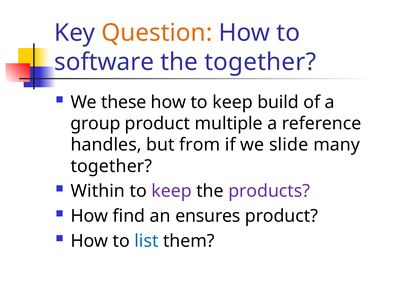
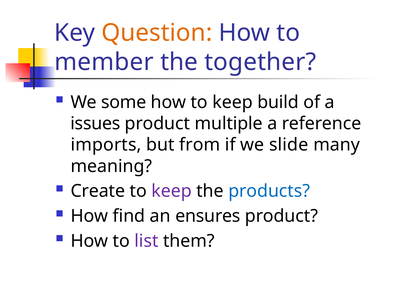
software: software -> member (104, 62)
these: these -> some (124, 102)
group: group -> issues (95, 123)
handles: handles -> imports (106, 144)
together: together -> meaning (111, 166)
Within: Within -> Create (98, 191)
products colour: purple -> blue (269, 191)
list colour: blue -> purple (146, 240)
